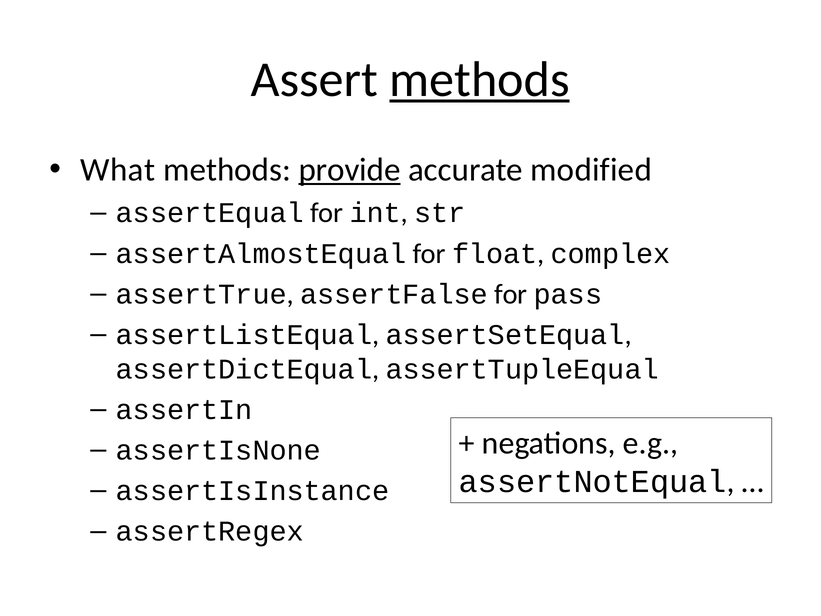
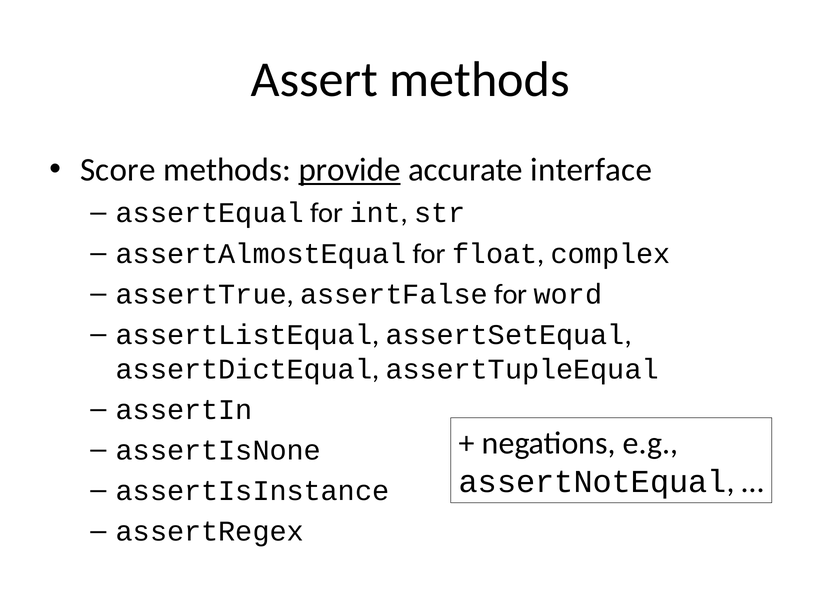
methods underline: present -> none (480, 79)
What: What -> Score (118, 170)
modified: modified -> interface (591, 170)
pass: pass -> word (568, 294)
